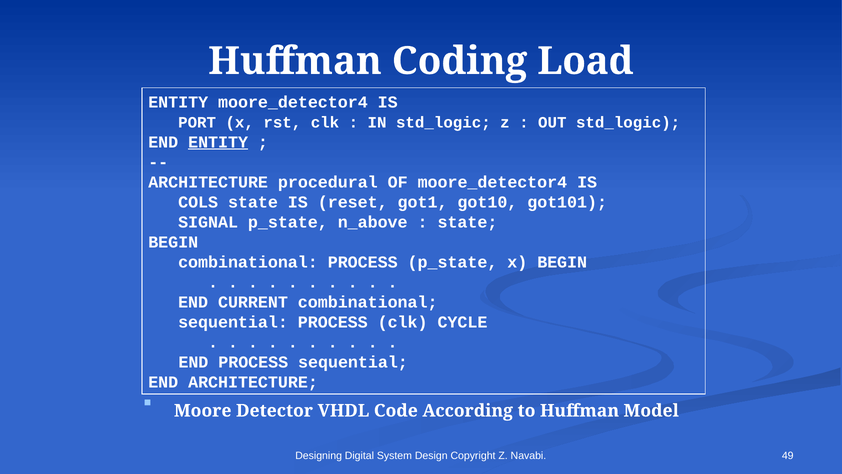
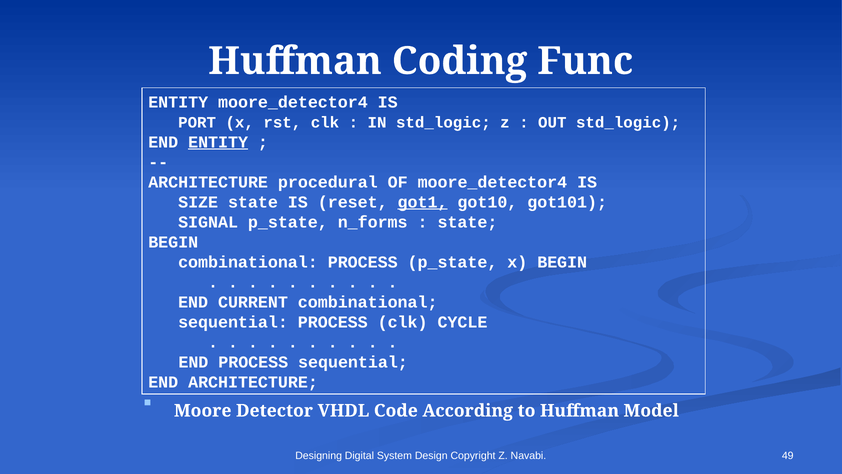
Load: Load -> Func (585, 61)
COLS: COLS -> SIZE (198, 202)
got1 underline: none -> present (423, 202)
n_above: n_above -> n_forms (373, 222)
